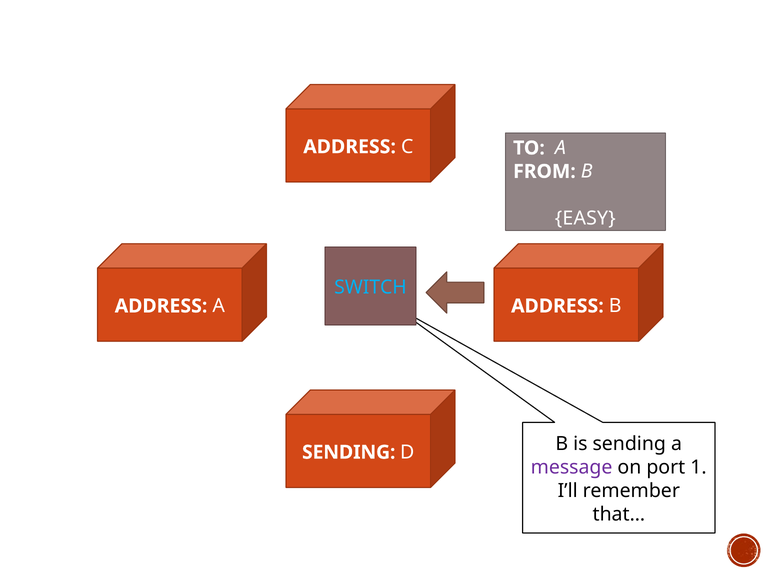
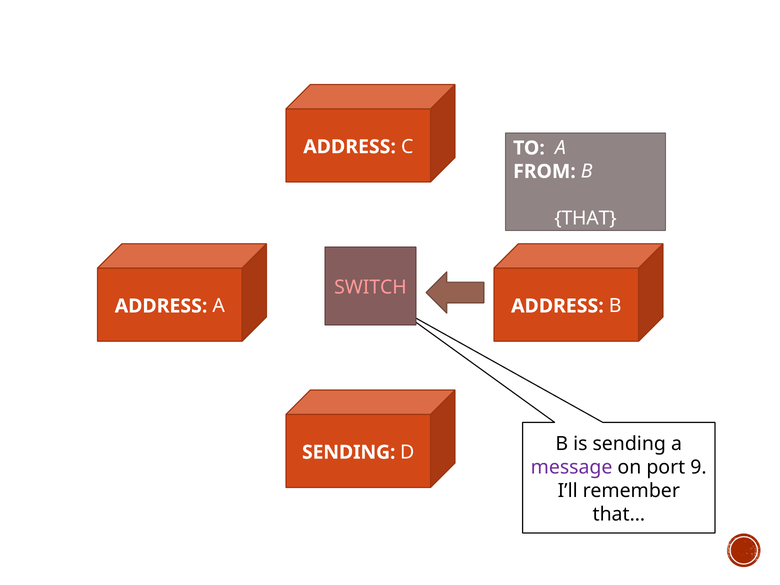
EASY: EASY -> THAT (585, 218)
SWITCH colour: light blue -> pink (370, 287)
1: 1 -> 9 (698, 467)
